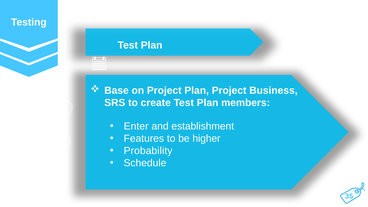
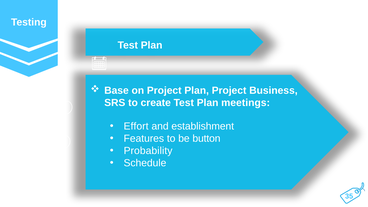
members: members -> meetings (246, 103)
Enter: Enter -> Effort (136, 126)
higher: higher -> button (206, 138)
